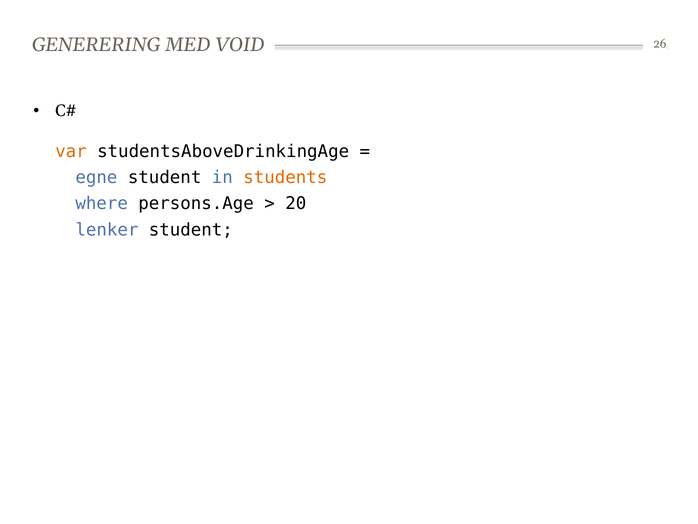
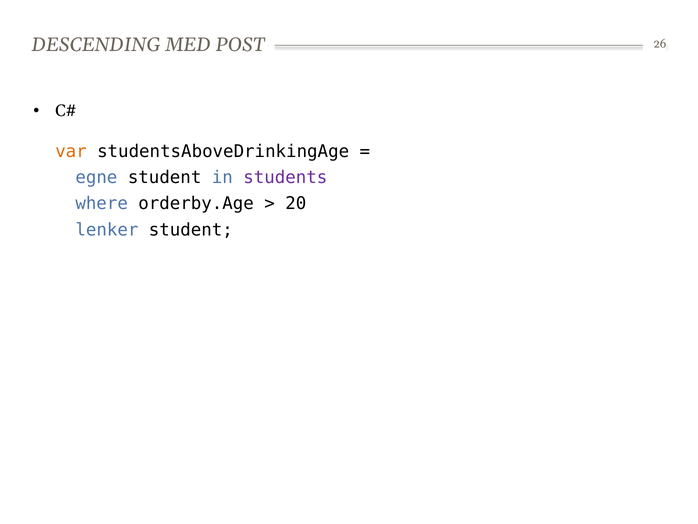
GENERERING: GENERERING -> DESCENDING (96, 45)
VOID: VOID -> POST (240, 45)
students colour: orange -> purple (285, 177)
persons.Age: persons.Age -> orderby.Age (196, 203)
